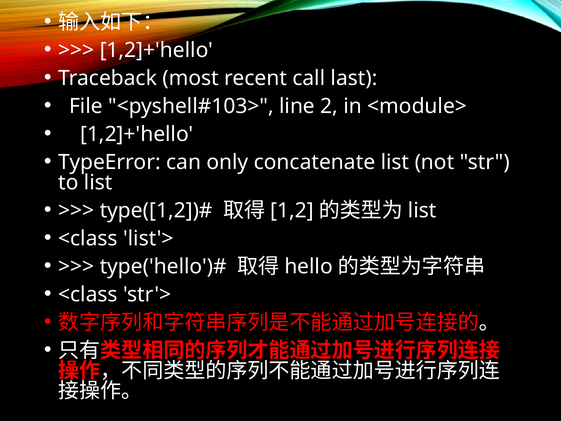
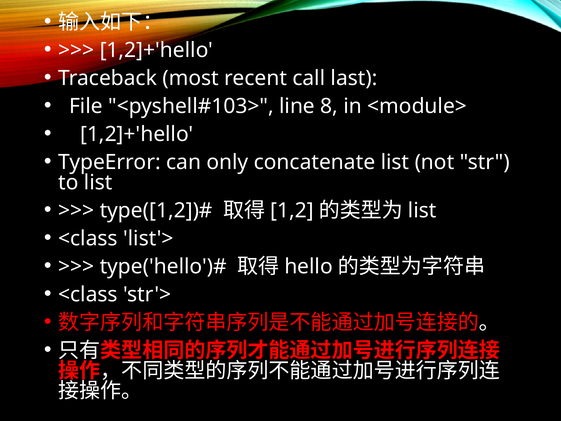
2: 2 -> 8 (329, 106)
